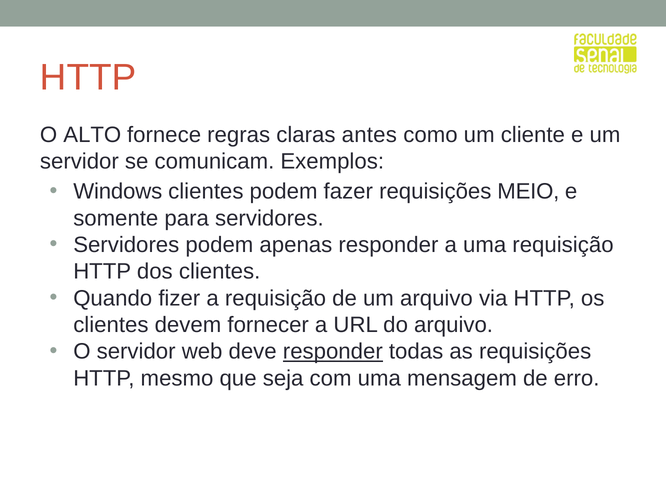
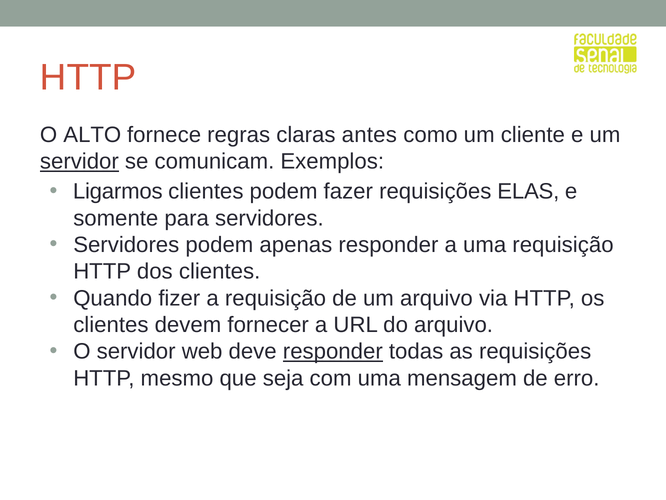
servidor underline: none -> present (79, 161)
Windows: Windows -> Ligarmos (118, 191)
MEIO: MEIO -> ELAS (528, 191)
